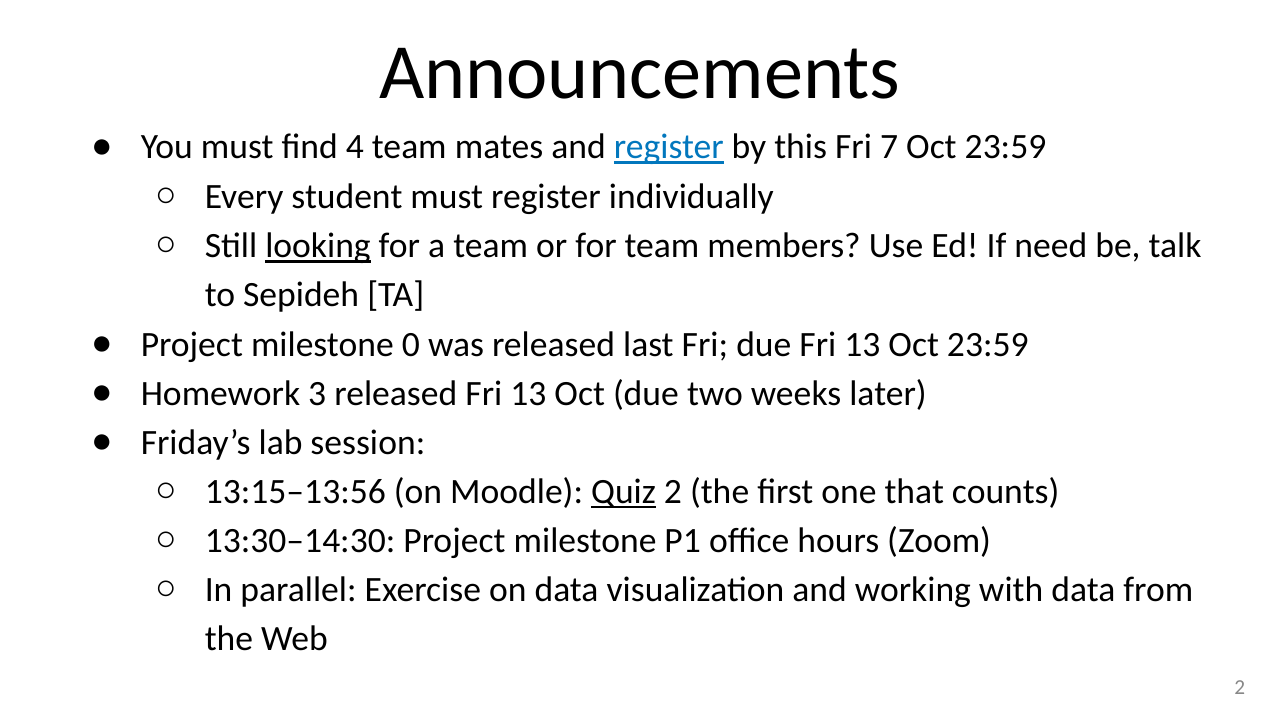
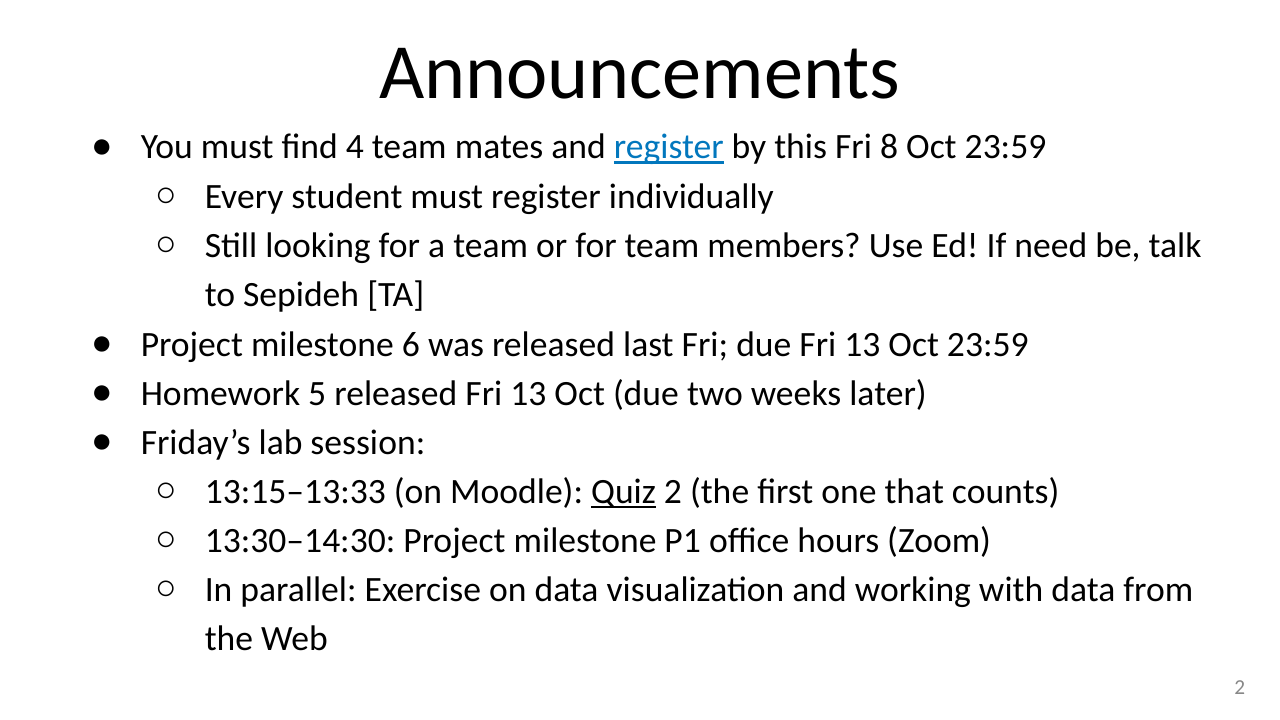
7: 7 -> 8 (889, 147)
looking underline: present -> none (318, 246)
0: 0 -> 6 (411, 344)
3: 3 -> 5 (317, 393)
13:15–13:56: 13:15–13:56 -> 13:15–13:33 (295, 492)
